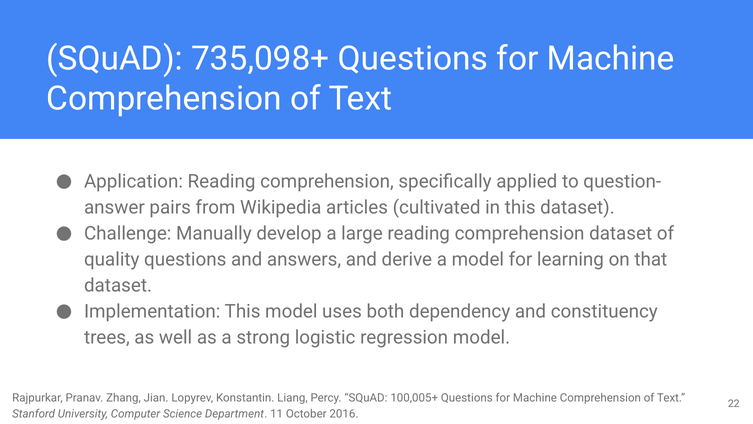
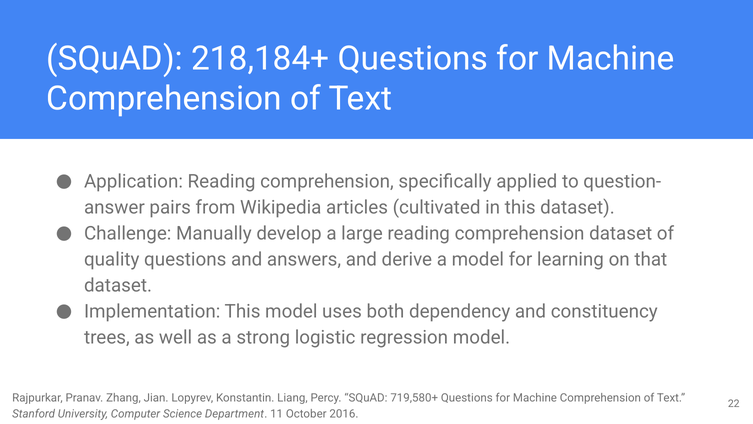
735,098+: 735,098+ -> 218,184+ (260, 59)
100,005+: 100,005+ -> 719,580+ (414, 398)
